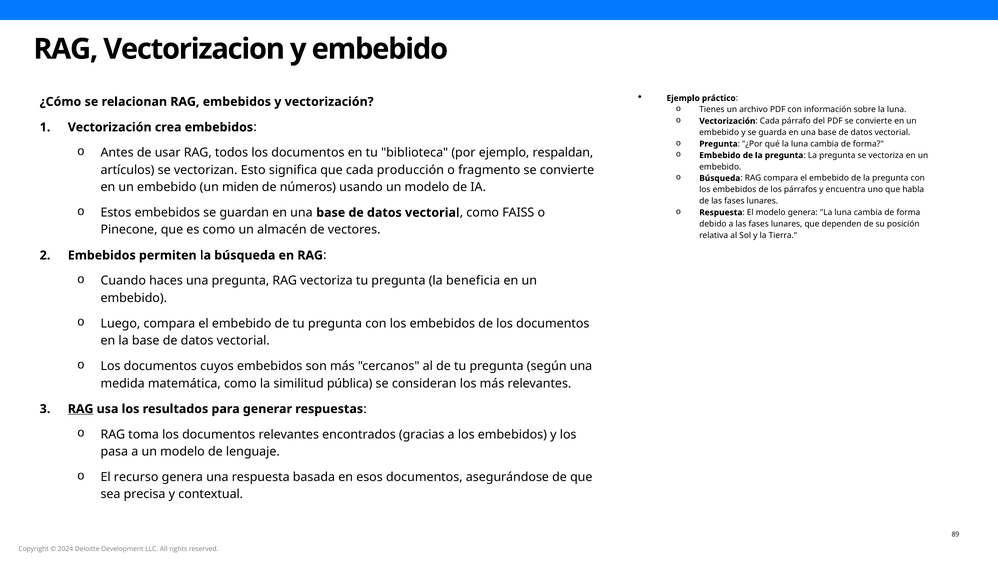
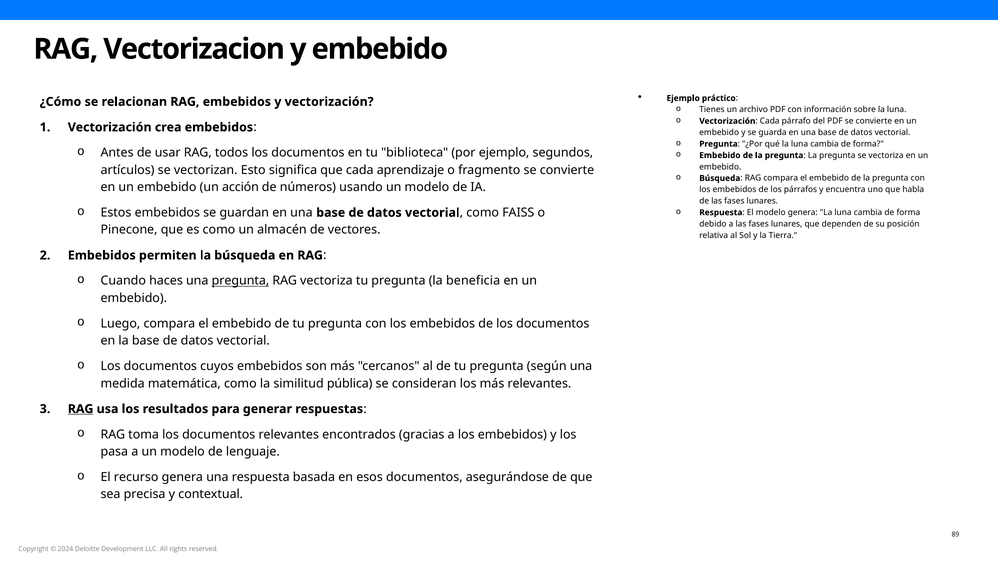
respaldan: respaldan -> segundos (563, 153)
producción: producción -> aprendizaje (411, 170)
miden: miden -> acción (240, 187)
pregunta underline: none -> present (240, 281)
